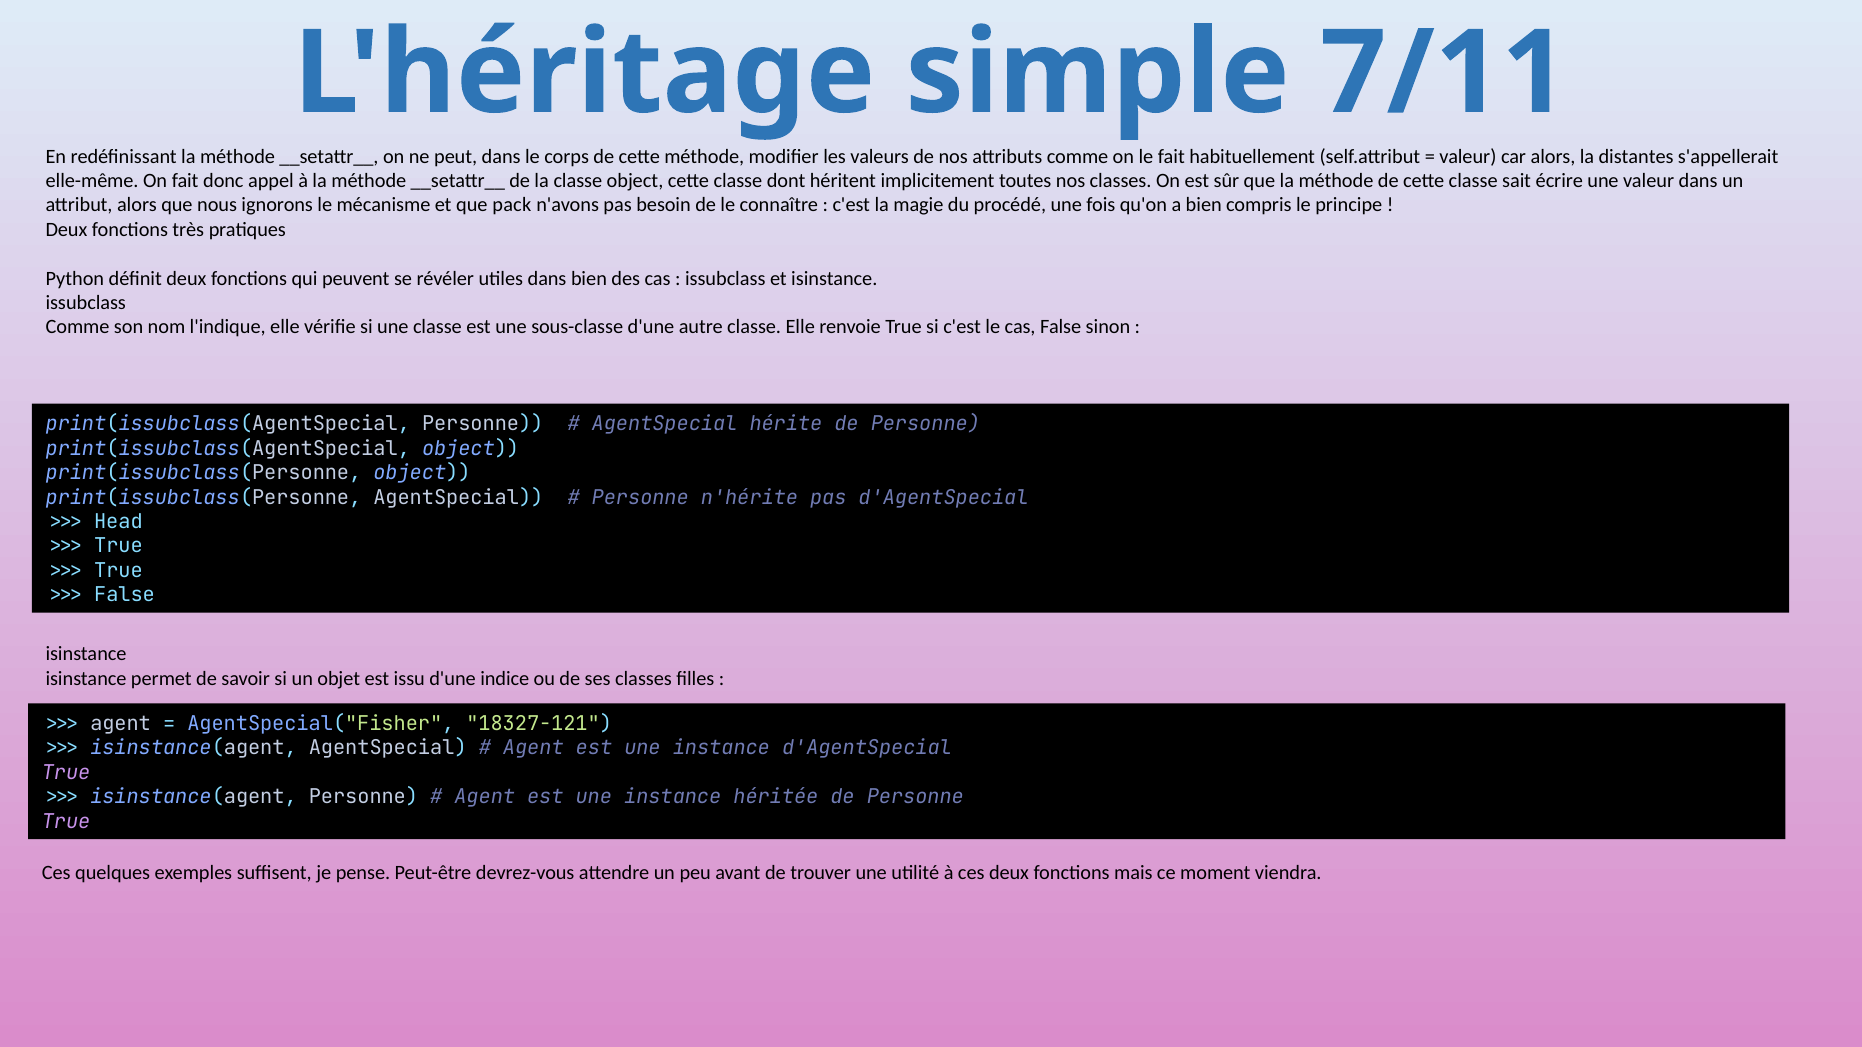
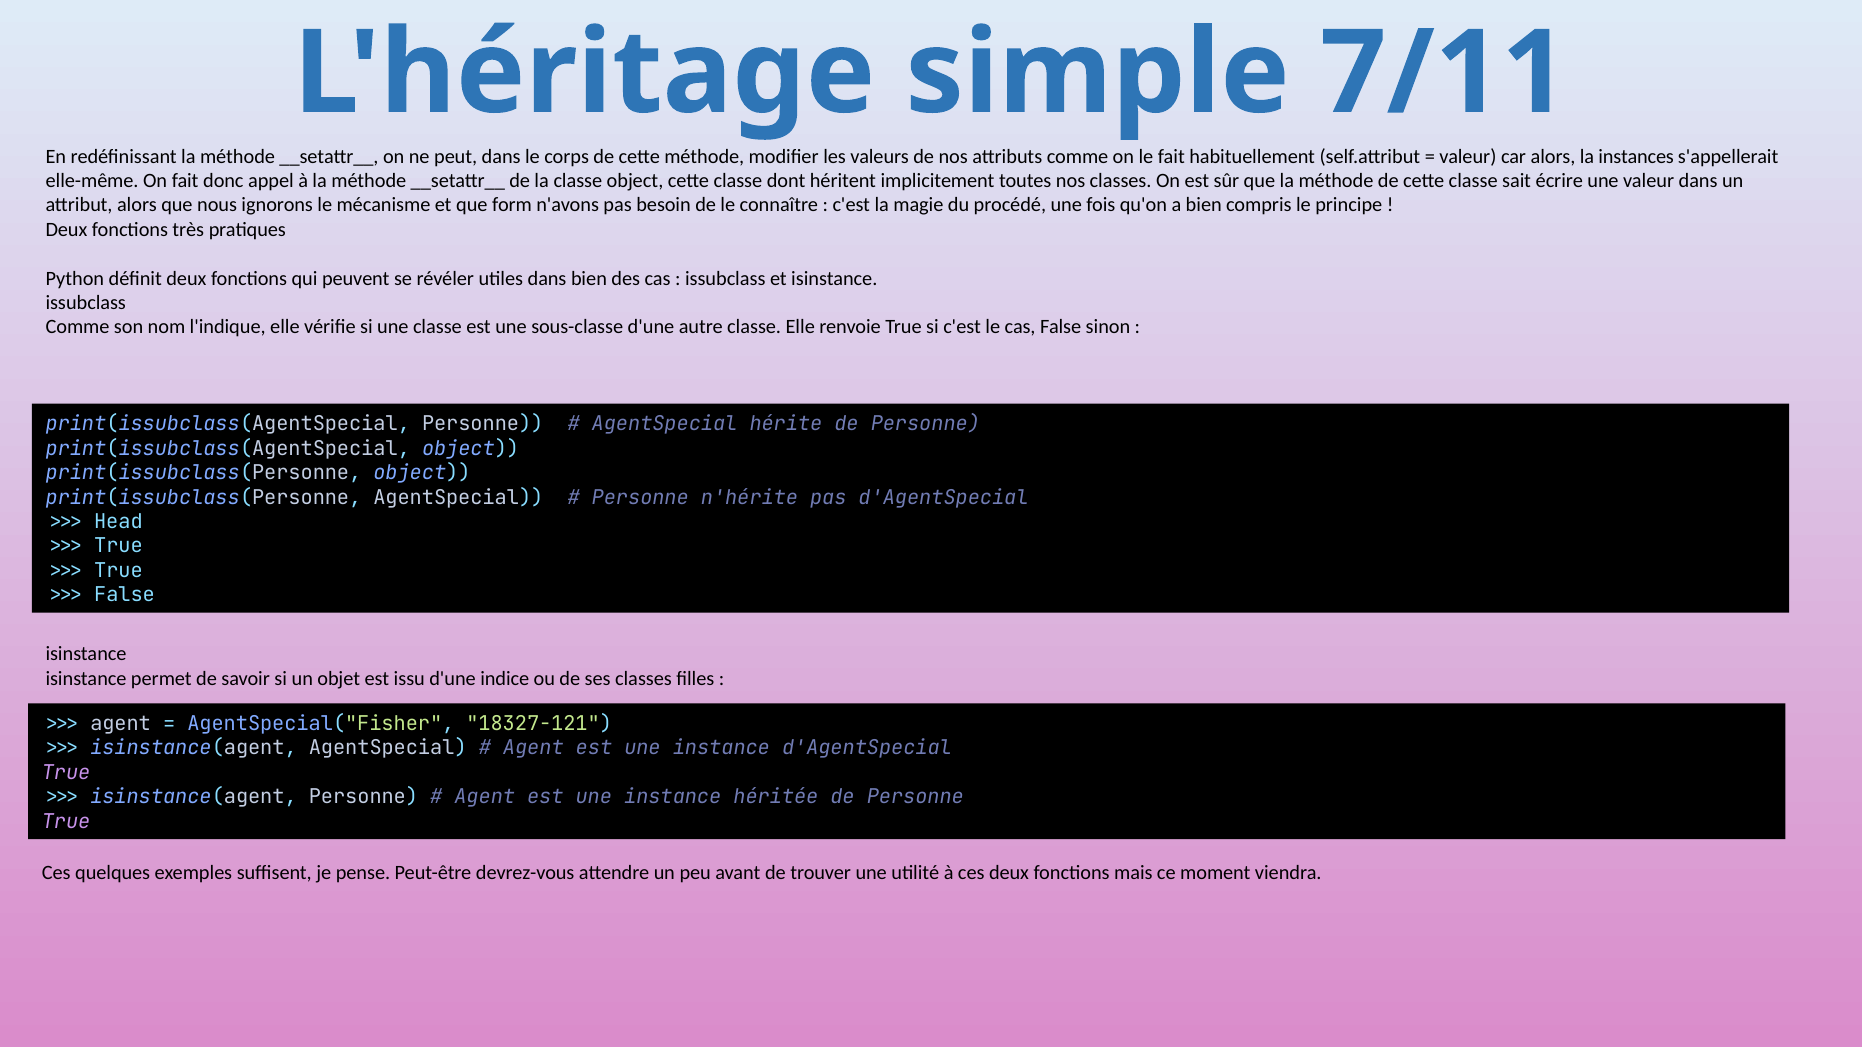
distantes: distantes -> instances (1636, 156)
pack: pack -> form (512, 205)
